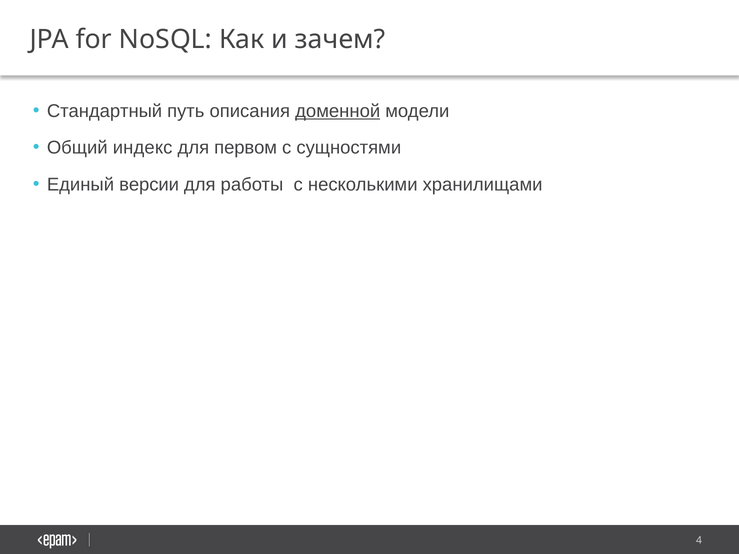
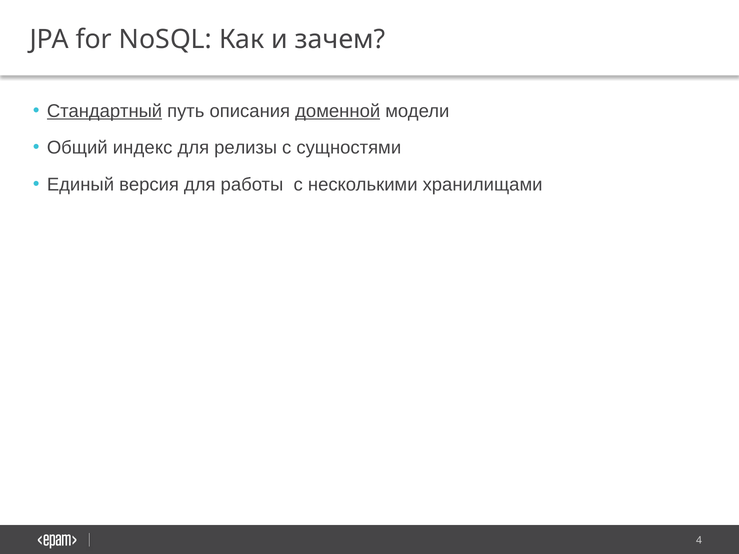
Стандартный underline: none -> present (105, 111)
первом: первом -> релизы (246, 148)
версии: версии -> версия (149, 185)
